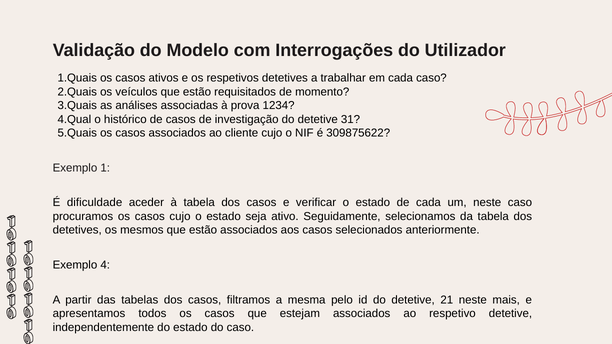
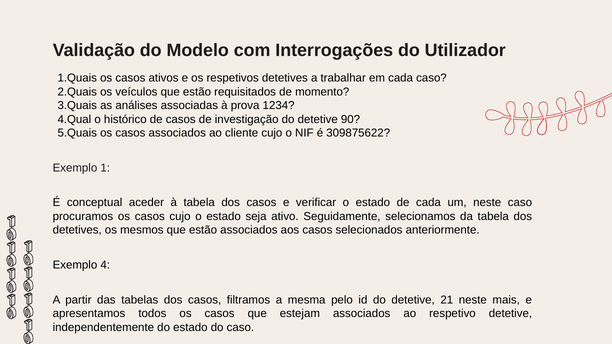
31: 31 -> 90 (351, 119)
dificuldade: dificuldade -> conceptual (95, 203)
